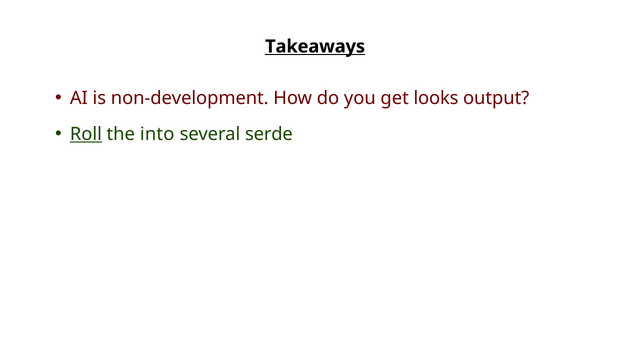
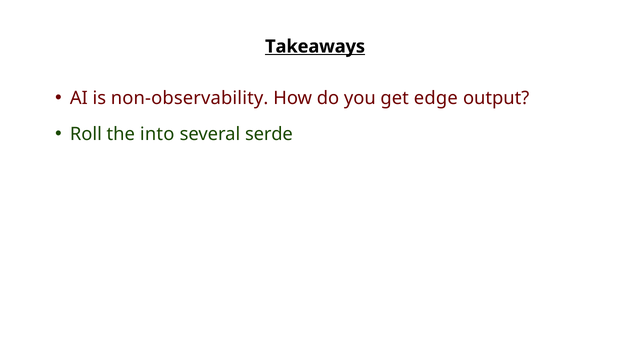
non-development: non-development -> non-observability (190, 98)
looks: looks -> edge (436, 98)
Roll underline: present -> none (86, 134)
